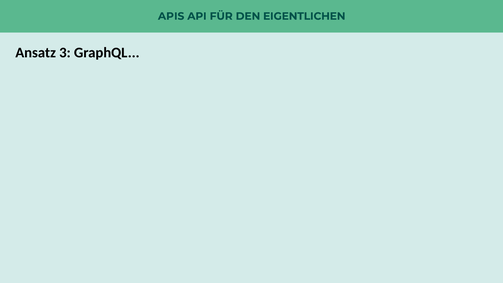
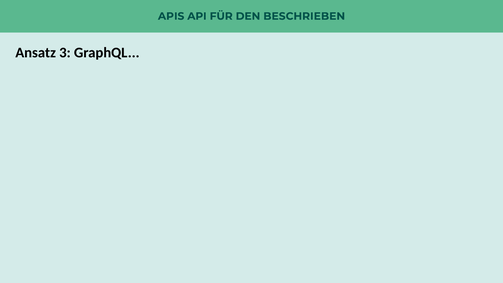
EIGENTLICHEN: EIGENTLICHEN -> BESCHRIEBEN (304, 16)
